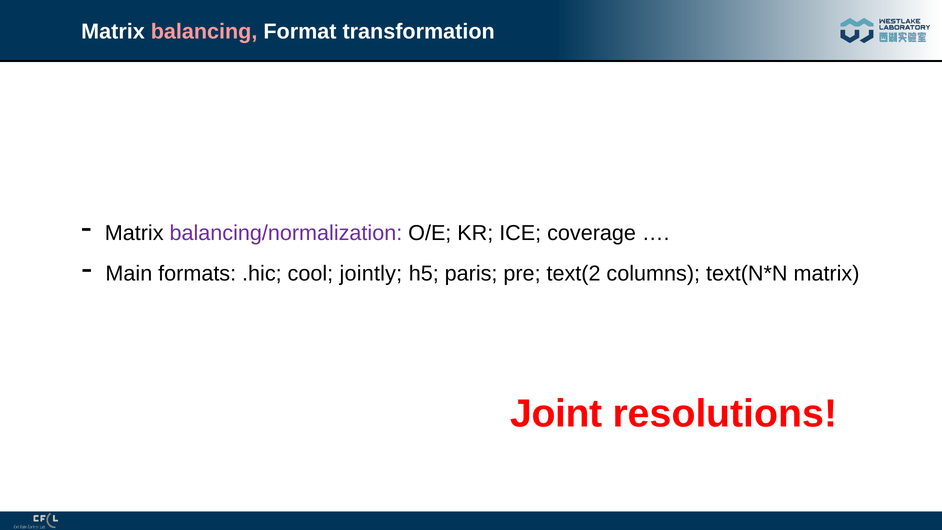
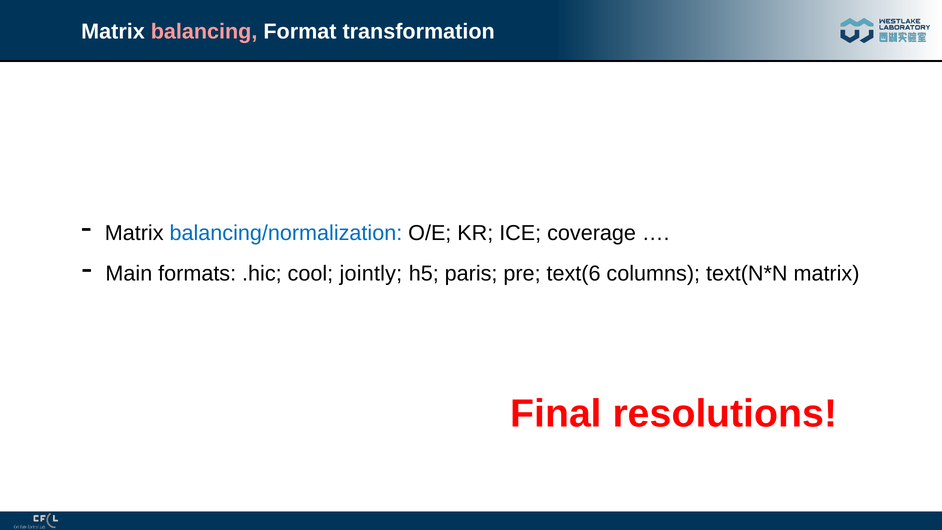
balancing/normalization colour: purple -> blue (286, 233)
text(2: text(2 -> text(6 (574, 274)
Joint: Joint -> Final (556, 414)
